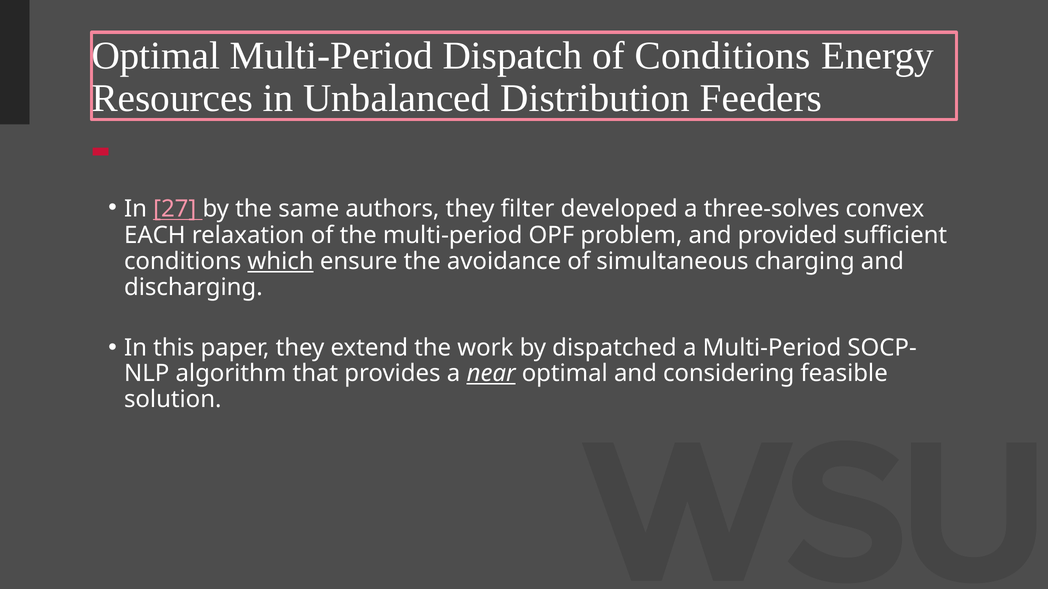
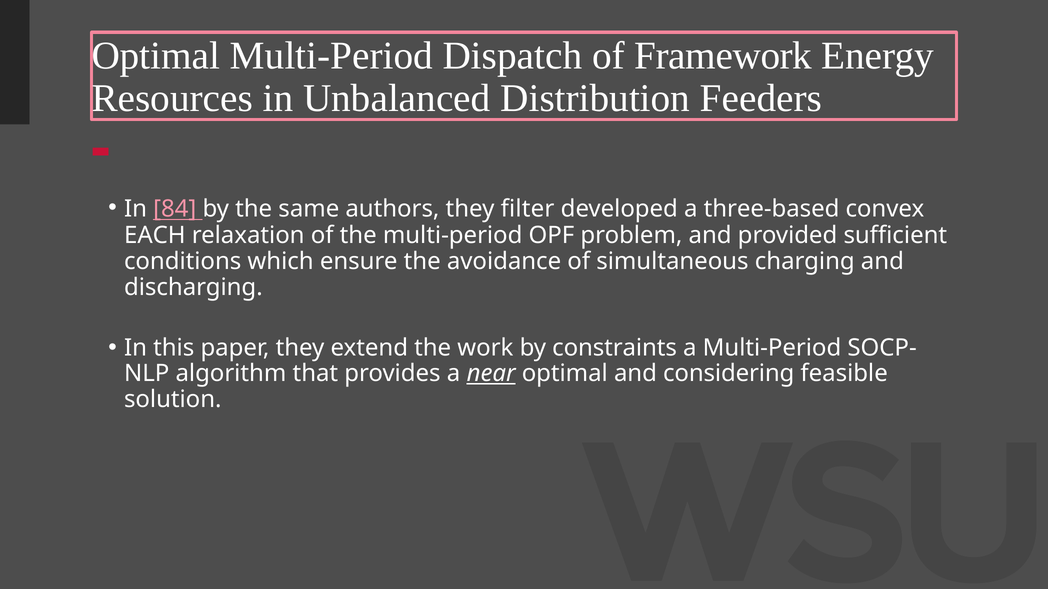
of Conditions: Conditions -> Framework (723, 56)
27: 27 -> 84 (175, 209)
three-solves: three-solves -> three-based (772, 209)
which underline: present -> none (281, 261)
dispatched: dispatched -> constraints (615, 348)
